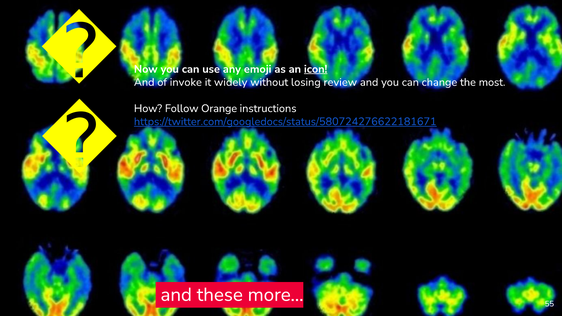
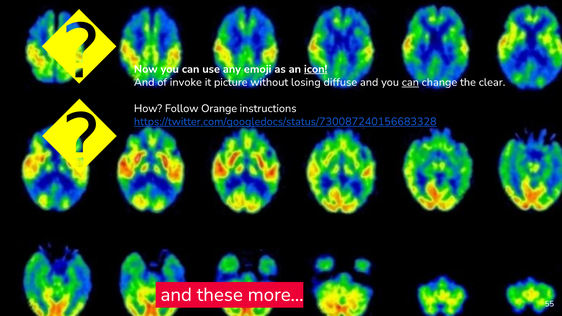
widely: widely -> picture (231, 82)
review: review -> diffuse (340, 82)
can underline: none -> present (410, 82)
most: most -> clear (492, 82)
https://twitter.com/googledocs/status/580724276622181671: https://twitter.com/googledocs/status/580724276622181671 -> https://twitter.com/googledocs/status/730087240156683328 (285, 122)
